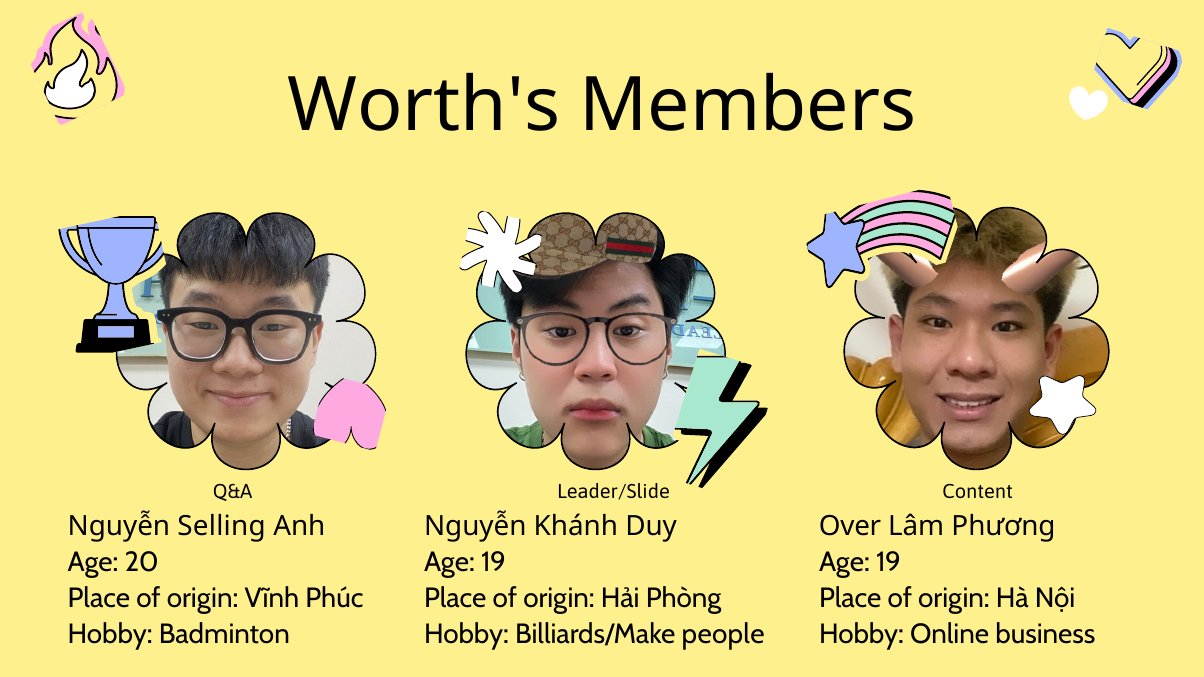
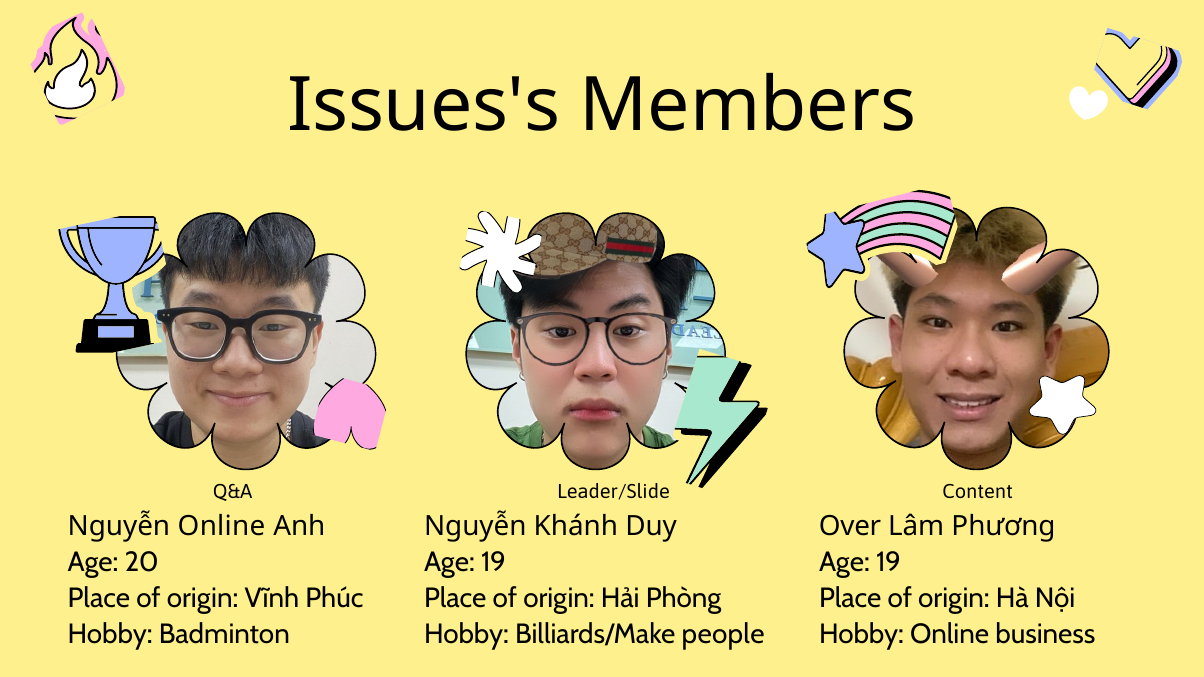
Worth's: Worth's -> Issues's (424, 106)
Nguyễn Selling: Selling -> Online (222, 526)
